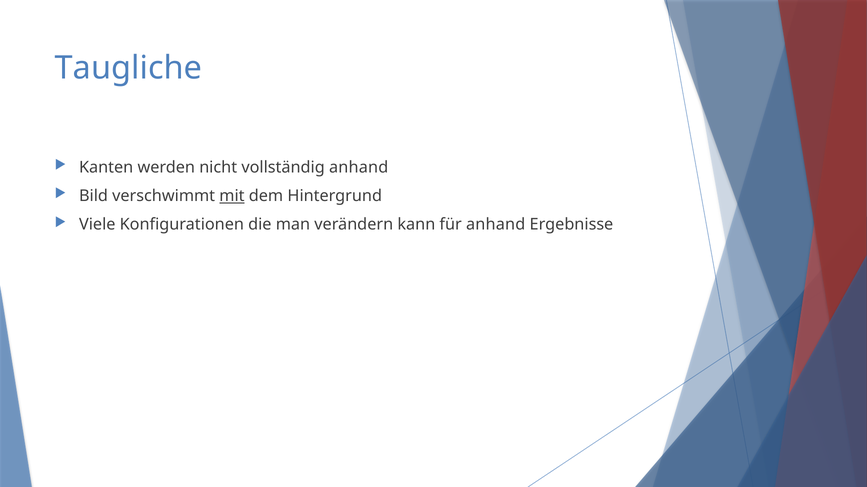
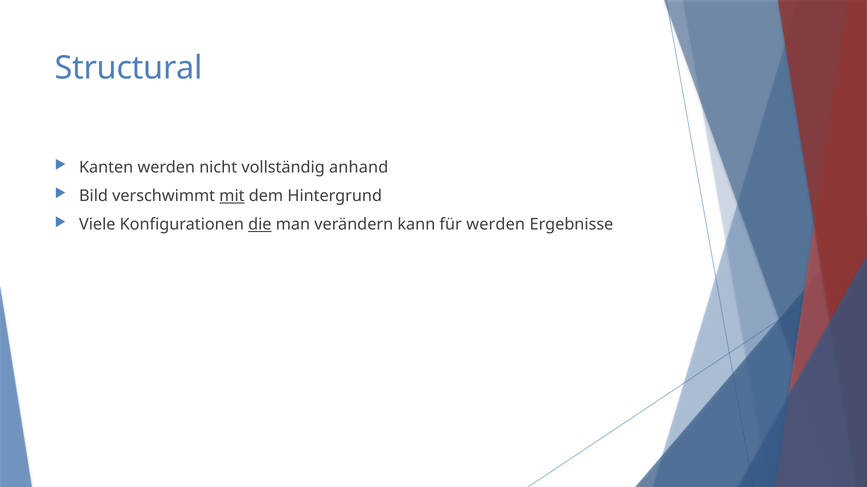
Taugliche: Taugliche -> Structural (129, 68)
die underline: none -> present (260, 225)
für anhand: anhand -> werden (496, 225)
